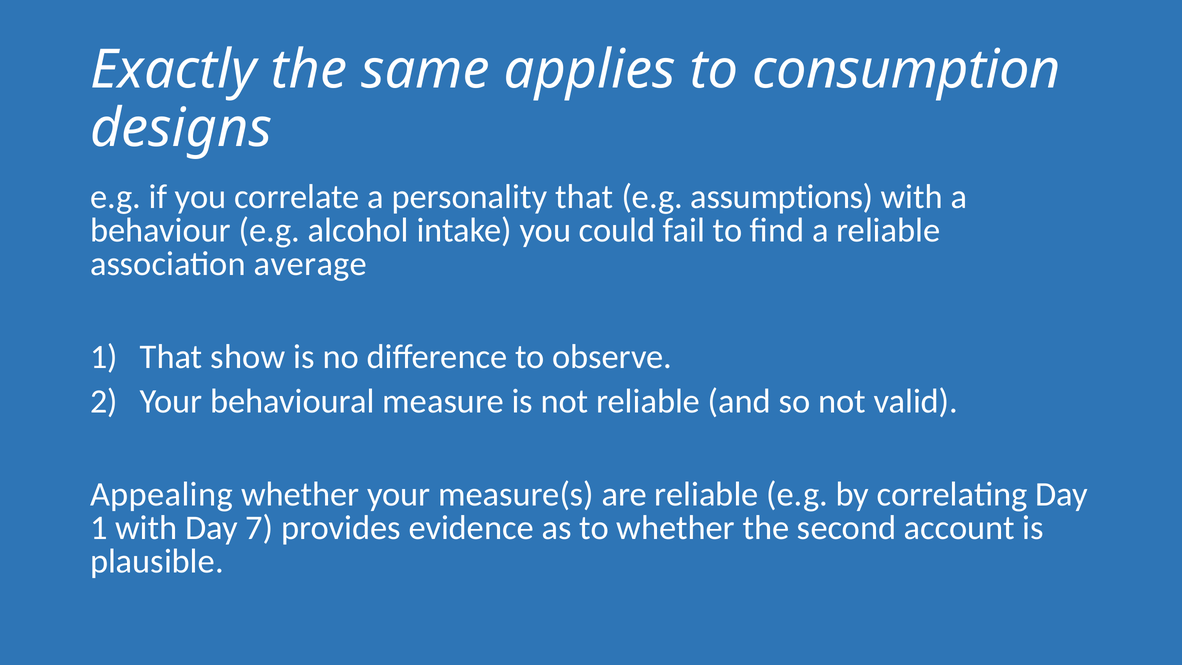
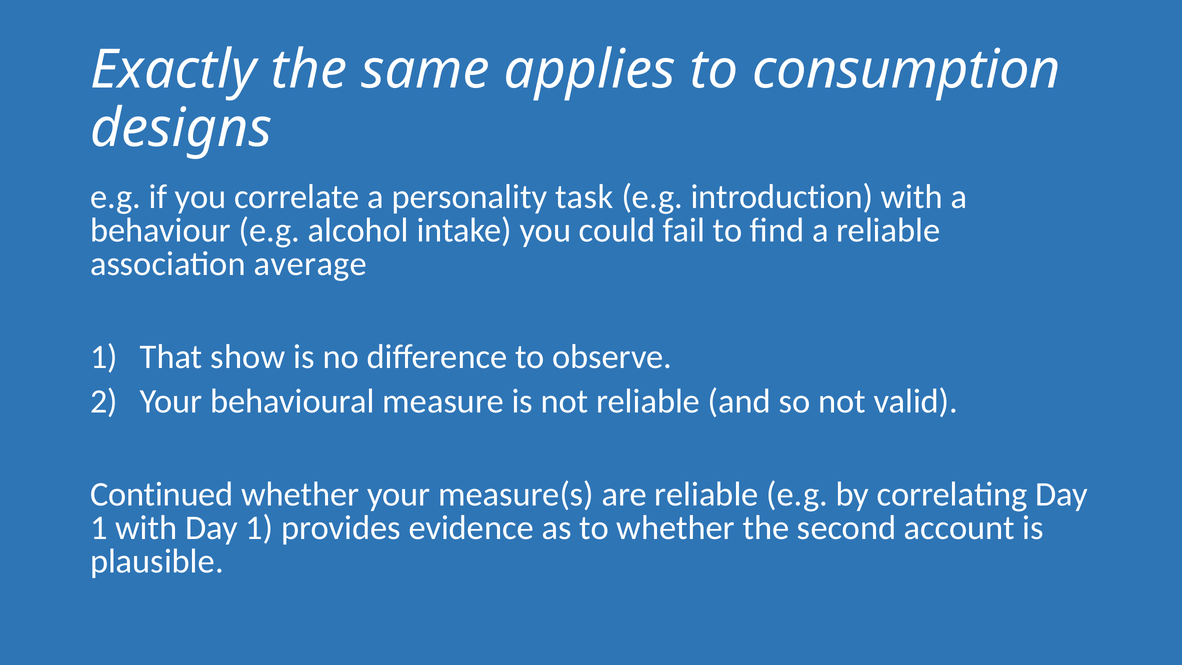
personality that: that -> task (584, 197)
assumptions: assumptions -> introduction (782, 197)
Appealing: Appealing -> Continued (162, 494)
with Day 7: 7 -> 1 (259, 528)
